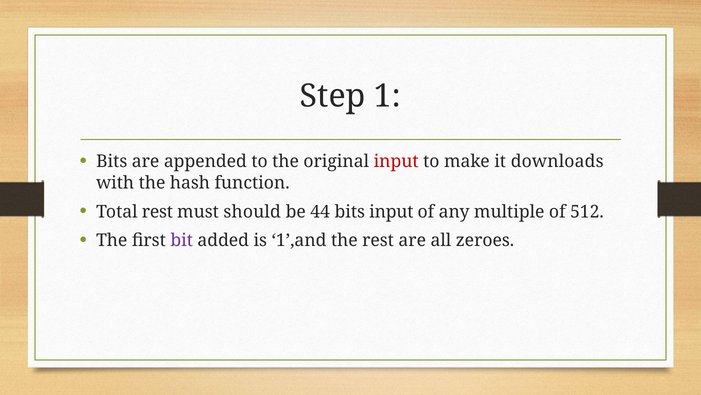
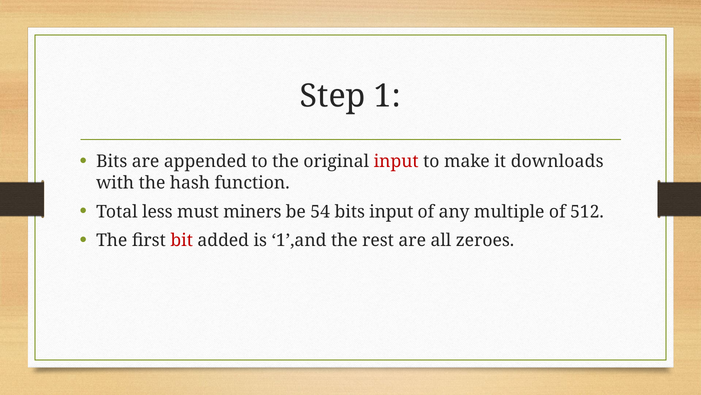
Total rest: rest -> less (157, 211)
should: should -> miners (252, 211)
44: 44 -> 54 (320, 211)
bit colour: purple -> red (182, 240)
